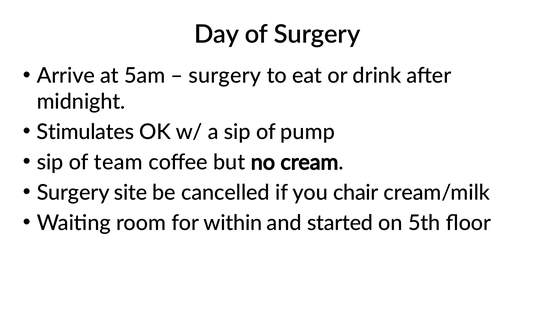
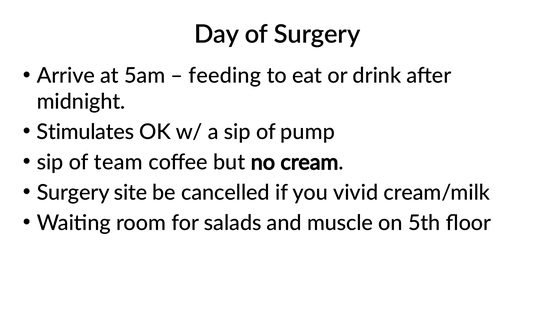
surgery: surgery -> feeding (225, 76)
chair: chair -> vivid (356, 193)
within: within -> salads (233, 223)
started: started -> muscle (340, 223)
